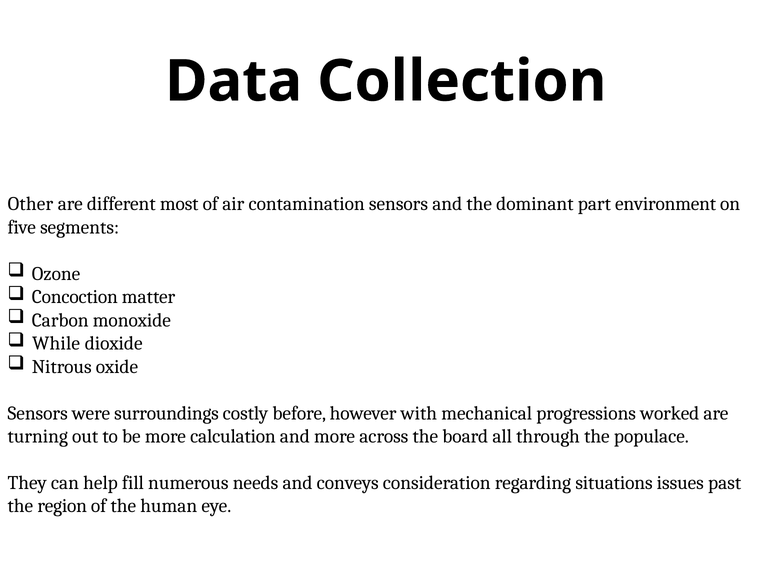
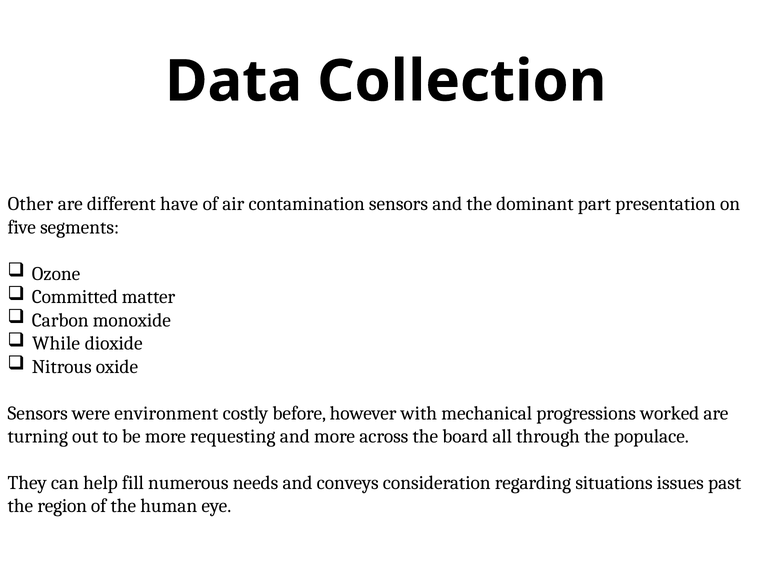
most: most -> have (179, 204)
environment: environment -> presentation (665, 204)
Concoction: Concoction -> Committed (75, 297)
surroundings: surroundings -> environment (166, 413)
calculation: calculation -> requesting (233, 436)
